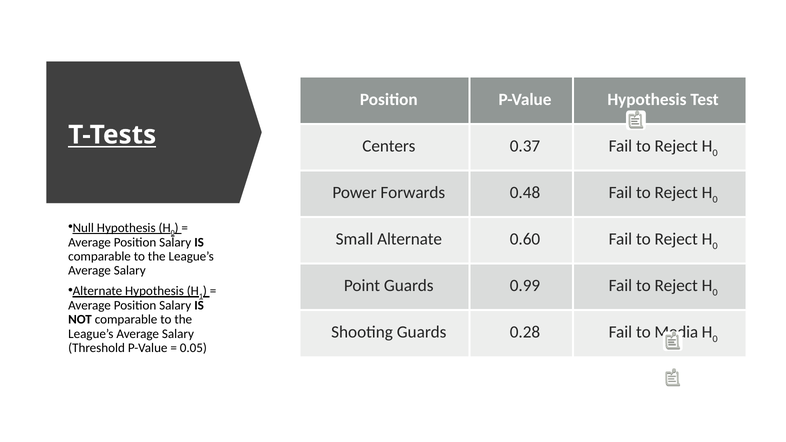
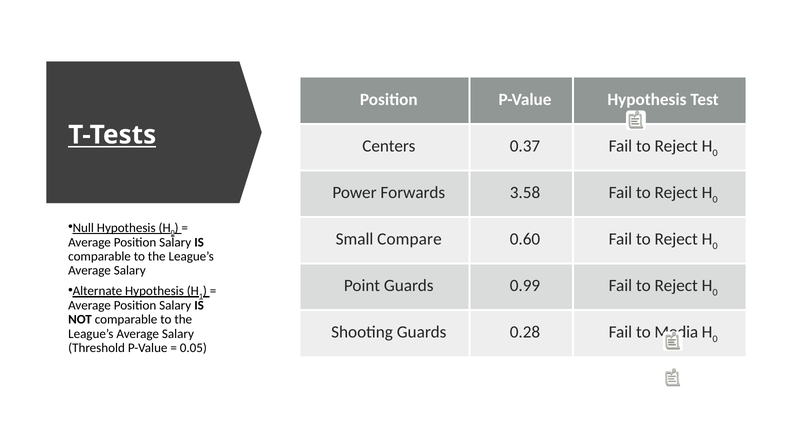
0.48: 0.48 -> 3.58 (525, 193)
Small Alternate: Alternate -> Compare (409, 239)
